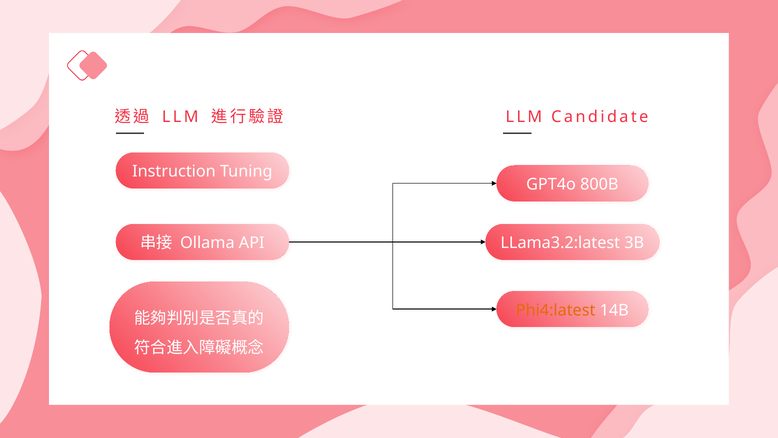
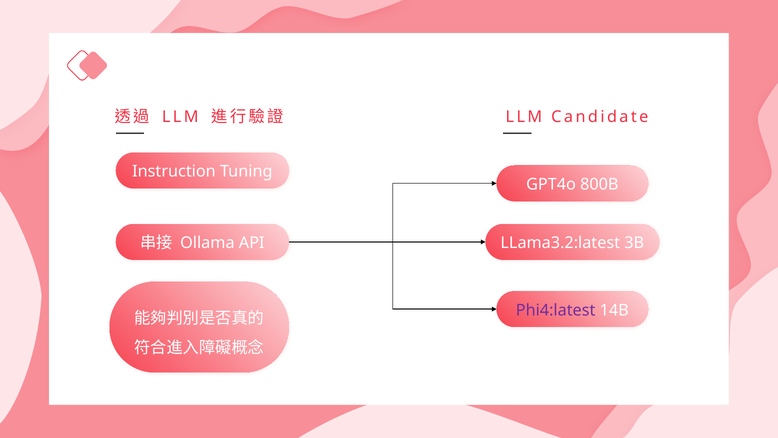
Phi4:latest colour: orange -> purple (556, 310)
